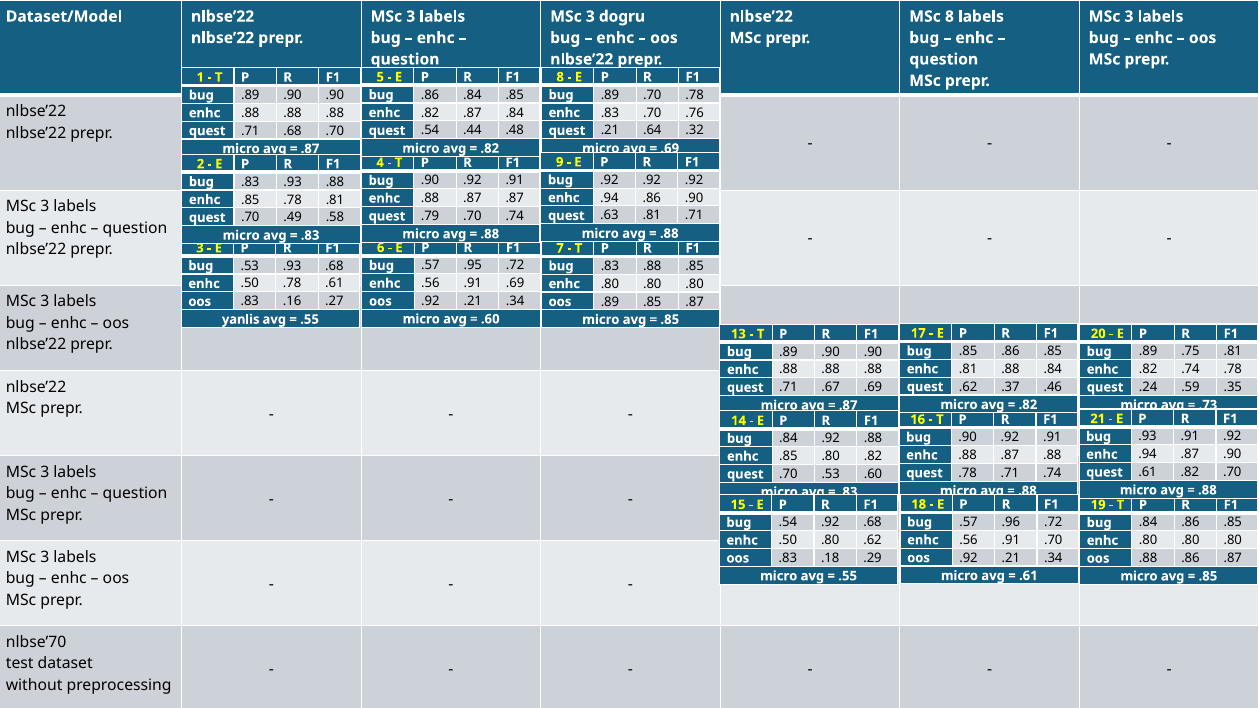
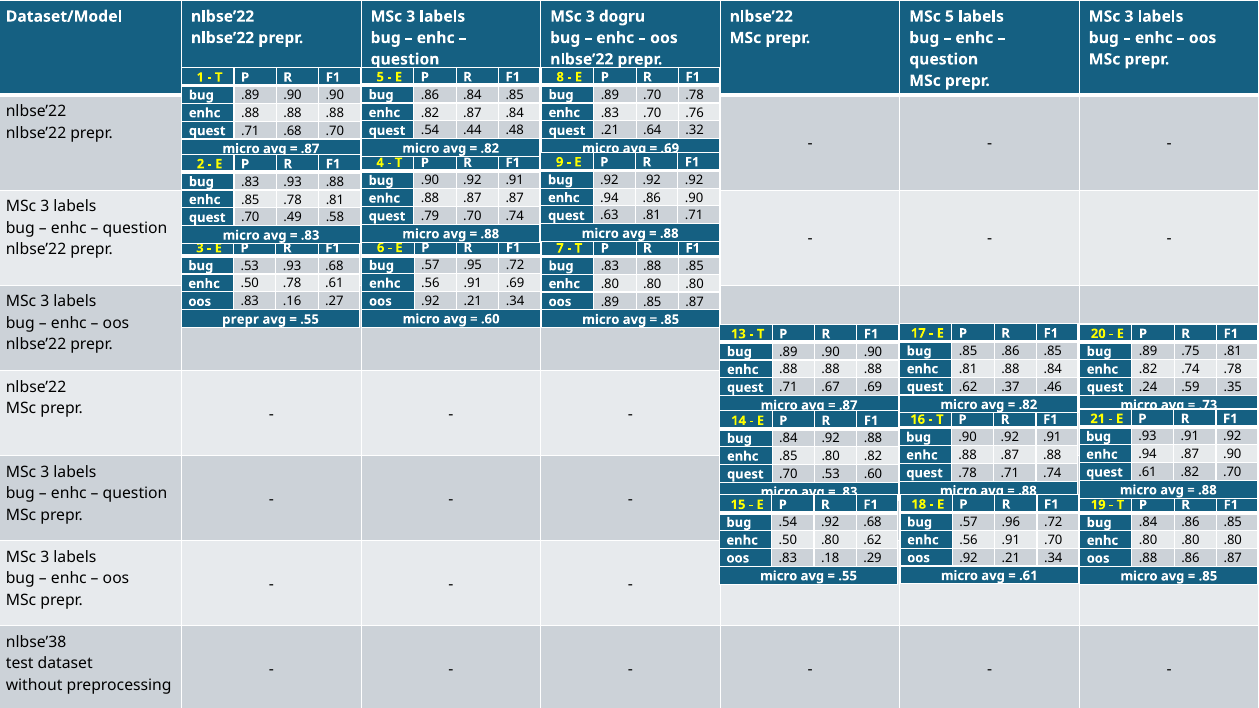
MSc 8: 8 -> 5 (949, 16)
yanlis: yanlis -> prepr (241, 319)
nlbse’70: nlbse’70 -> nlbse’38 (36, 642)
